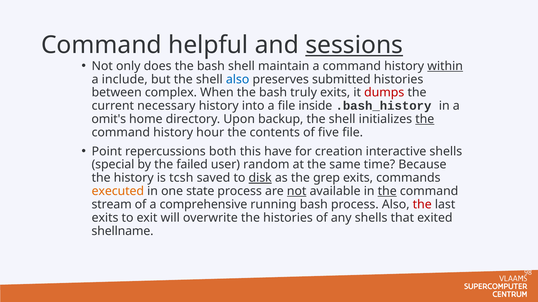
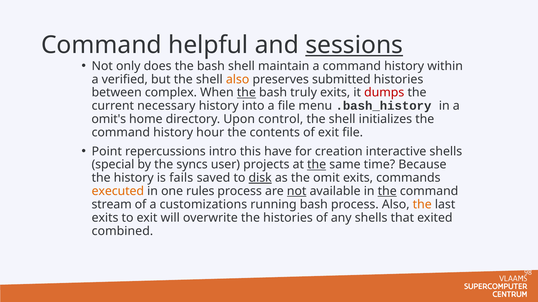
within underline: present -> none (445, 66)
include: include -> verified (125, 79)
also colour: blue -> orange (238, 79)
the underline: none -> present (246, 93)
inside: inside -> menu (315, 106)
backup: backup -> control (281, 119)
the underline: present -> none (425, 119)
of five: five -> exit (329, 133)
both: both -> intro (223, 152)
failed: failed -> syncs (192, 165)
random: random -> projects (266, 165)
the underline: none -> present (317, 165)
tcsh: tcsh -> fails (181, 178)
grep: grep -> omit (326, 178)
state: state -> rules (200, 192)
comprehensive: comprehensive -> customizations (203, 205)
the colour: red -> orange (422, 205)
shellname: shellname -> combined (122, 232)
